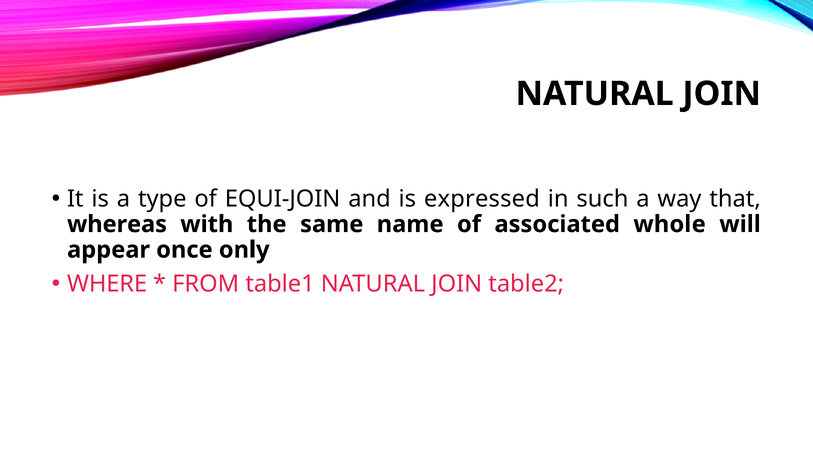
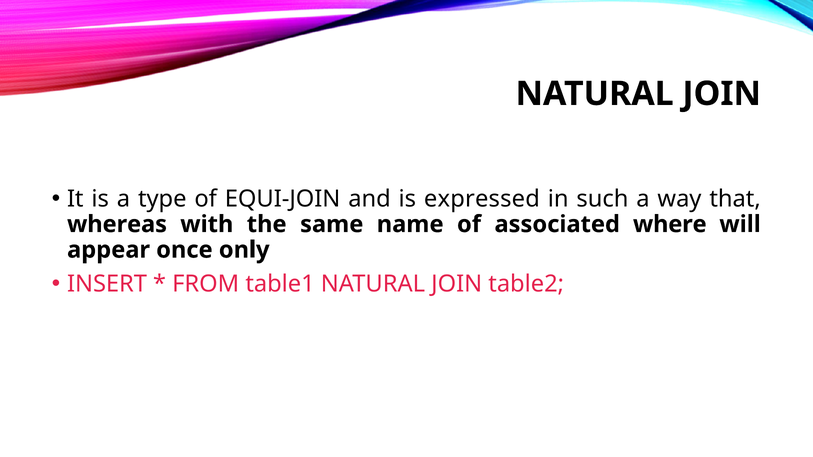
whole: whole -> where (670, 224)
WHERE: WHERE -> INSERT (107, 284)
